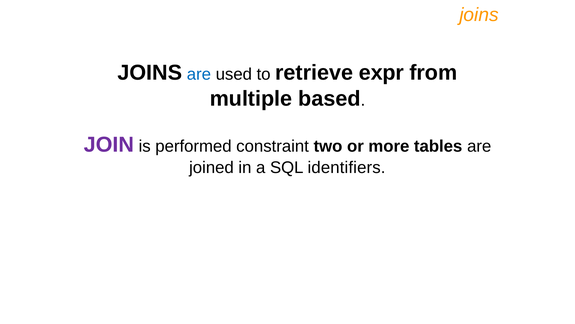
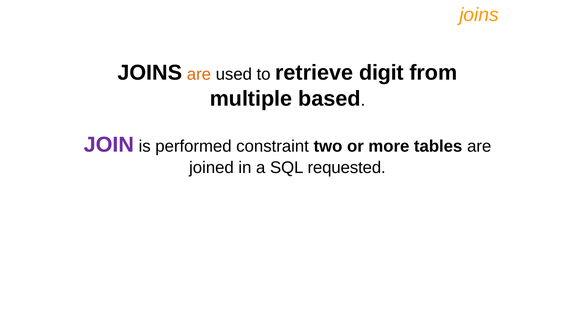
are colour: blue -> orange (199, 74)
expr: expr -> digit (381, 73)
identifiers: identifiers -> requested (347, 167)
